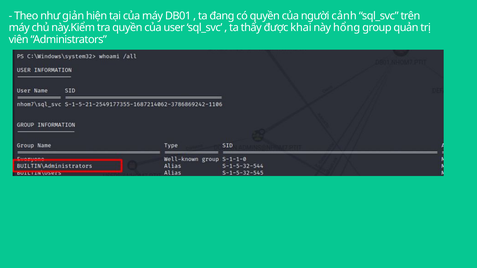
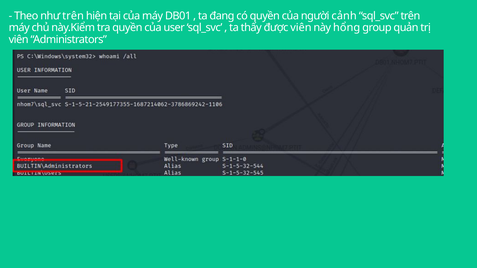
như giản: giản -> trên (73, 16)
được khai: khai -> viên (301, 28)
